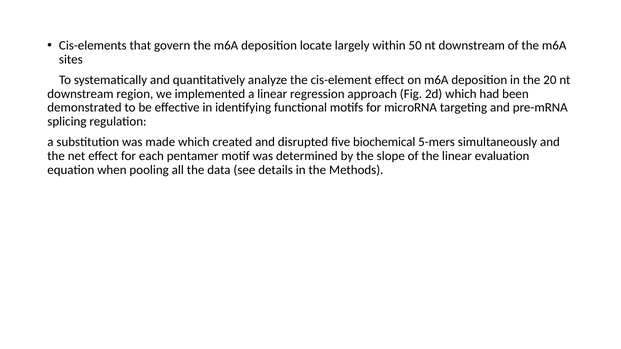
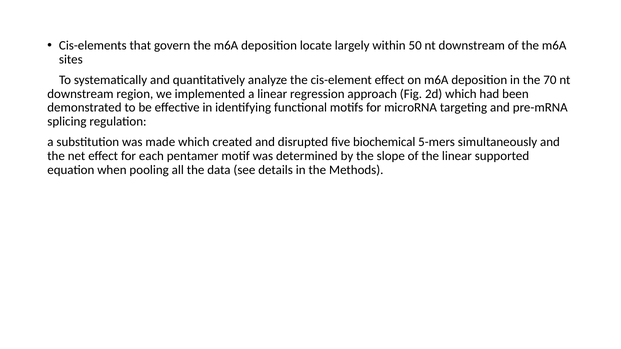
20: 20 -> 70 (550, 80)
evaluation: evaluation -> supported (502, 156)
